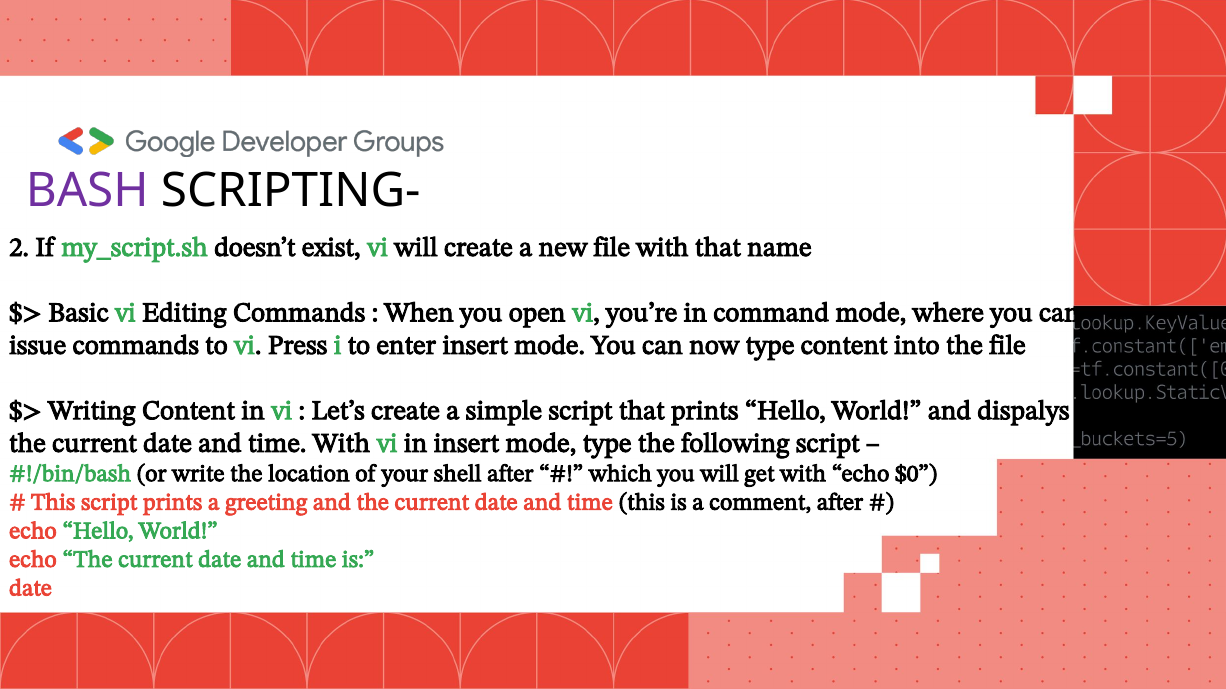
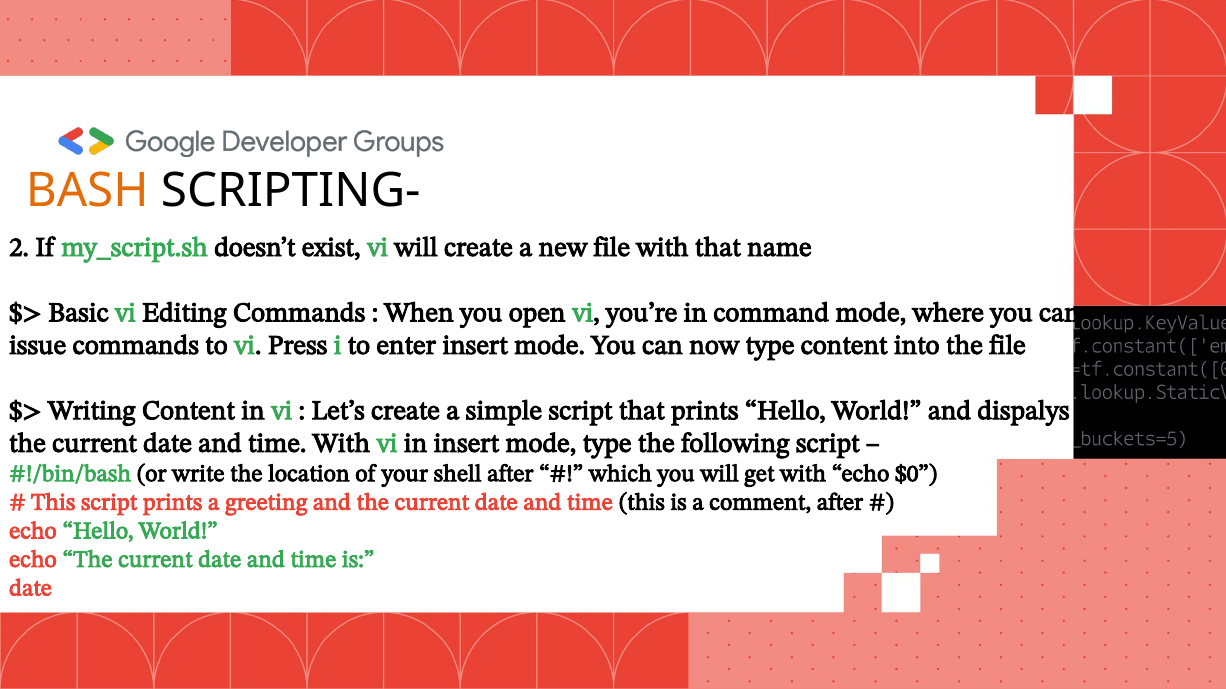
BASH colour: purple -> orange (87, 191)
